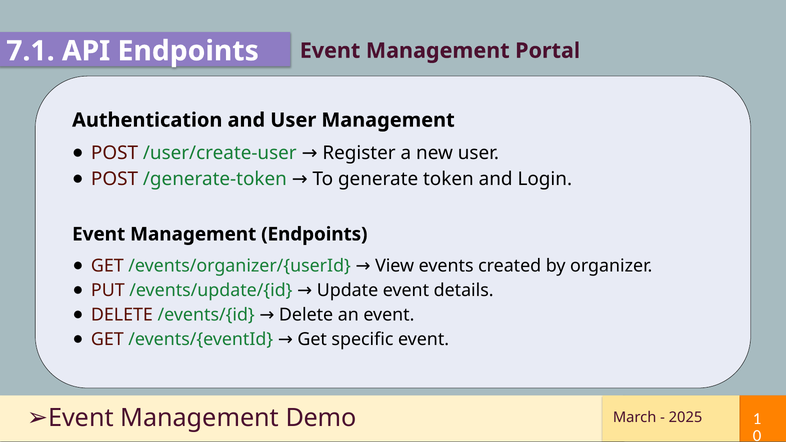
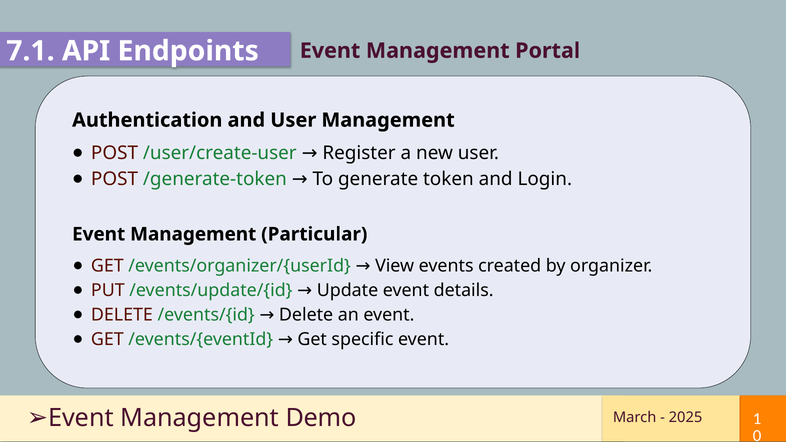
Management Endpoints: Endpoints -> Particular (314, 234)
